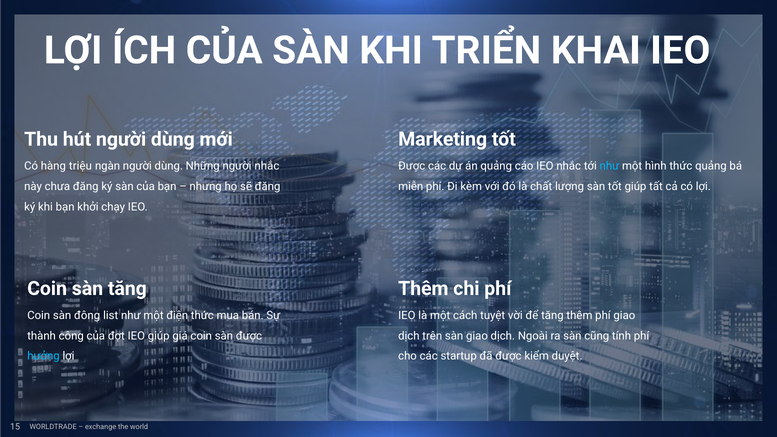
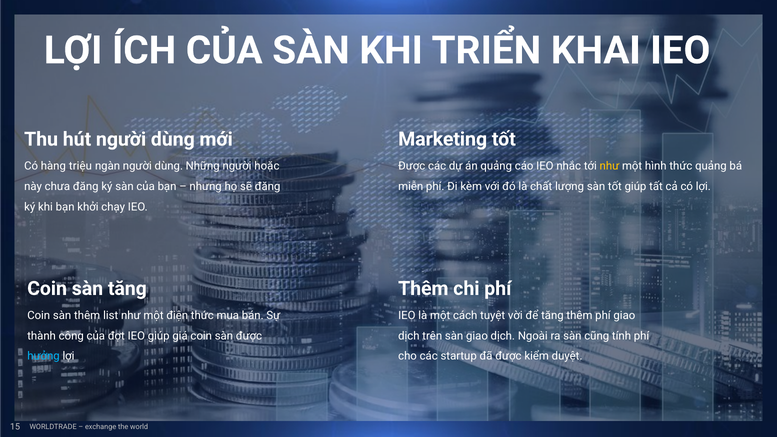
như colour: light blue -> yellow (609, 166)
người nhắc: nhắc -> hoặc (267, 166)
sàn đông: đông -> thêm (87, 316)
